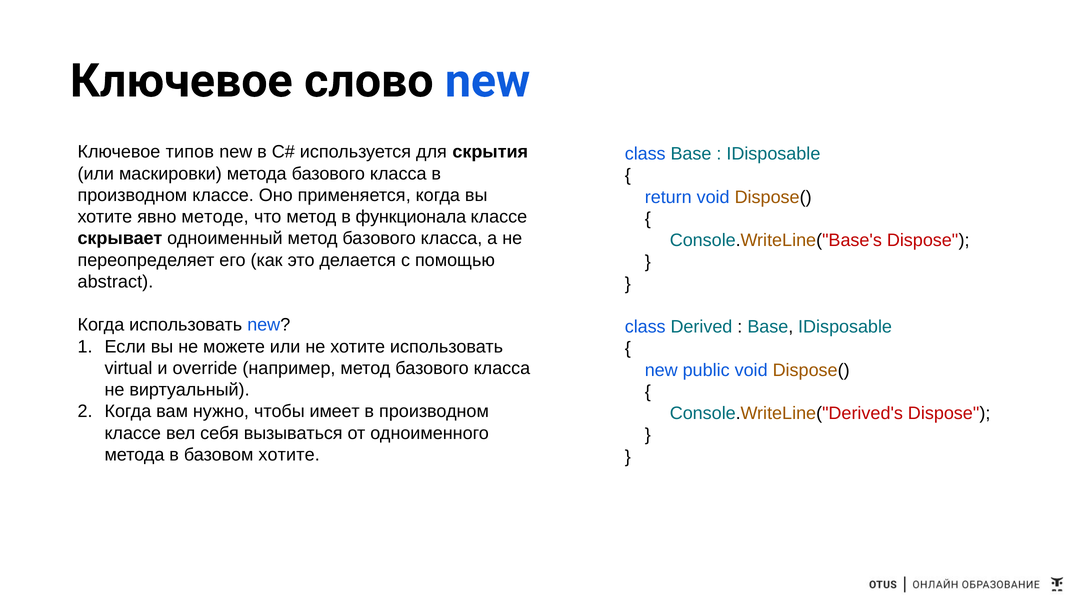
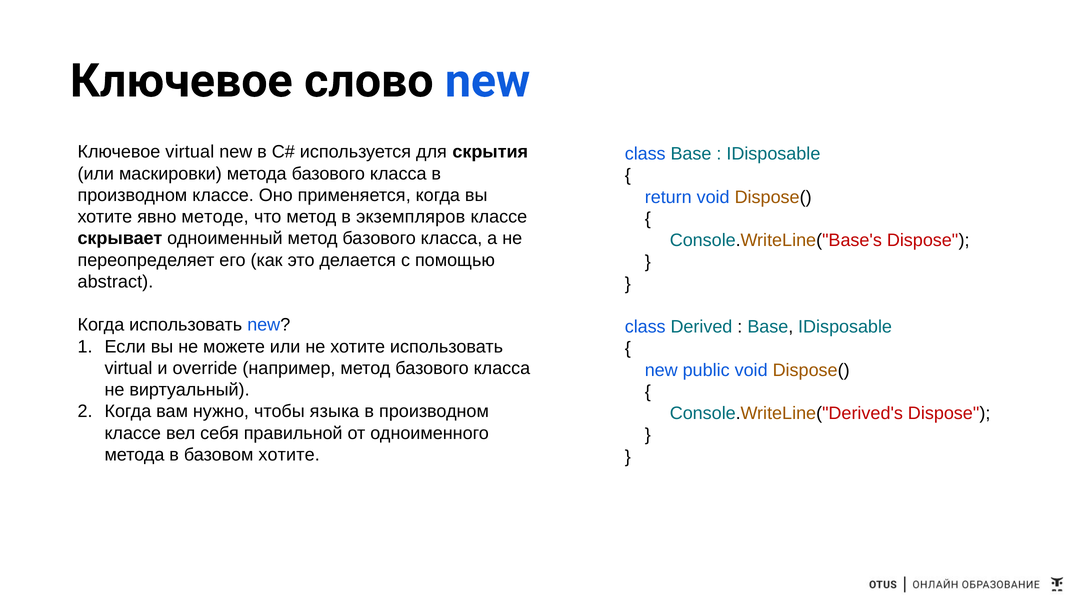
Ключевое типов: типов -> virtual (190, 152)
функционала: функционала -> экземпляров (411, 217)
имеет: имеет -> языка (334, 412)
вызываться: вызываться -> правильной (293, 433)
